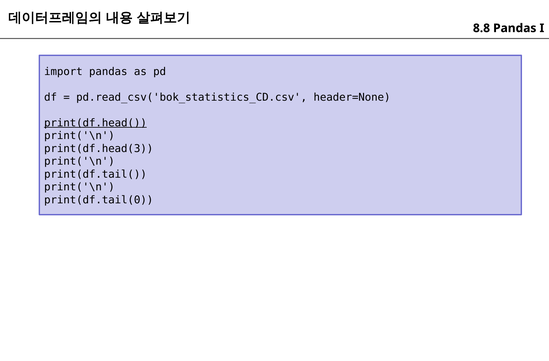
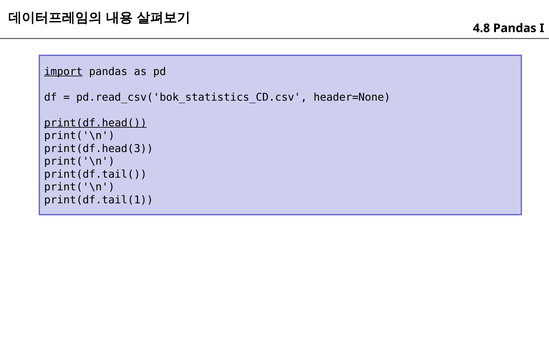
8.8: 8.8 -> 4.8 (481, 28)
import underline: none -> present (63, 71)
print(df.tail(0: print(df.tail(0 -> print(df.tail(1 (99, 200)
